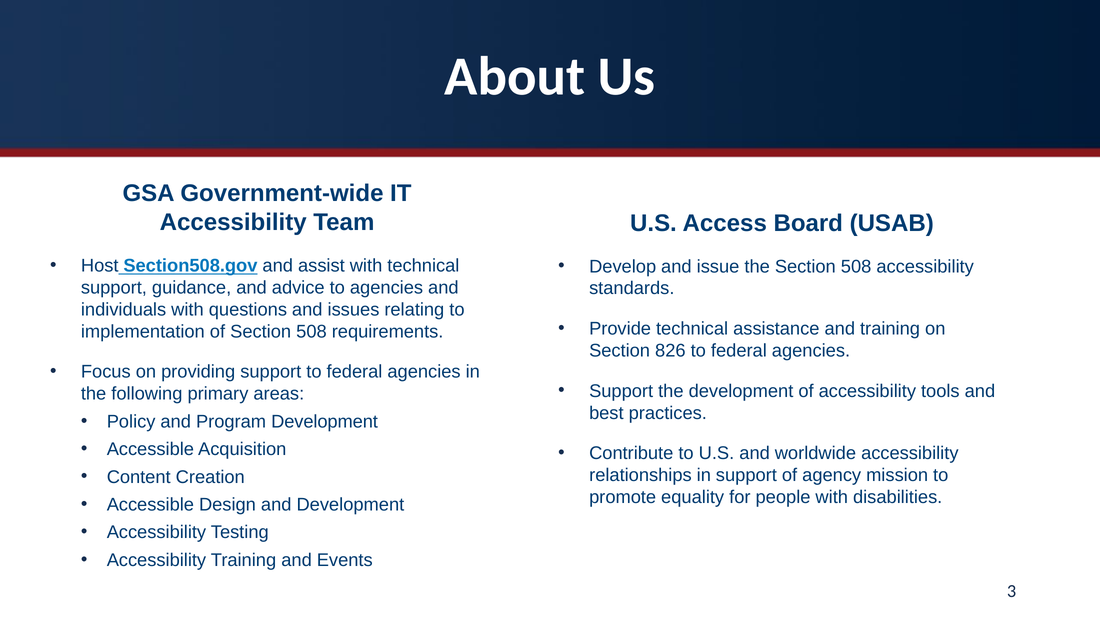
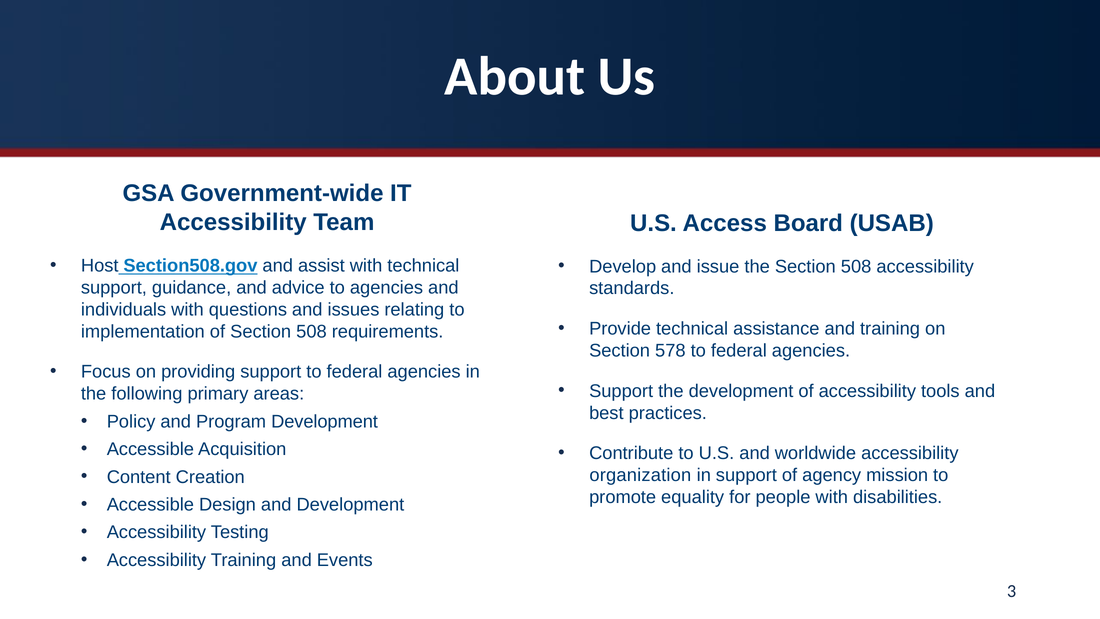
826: 826 -> 578 (670, 351)
relationships: relationships -> organization (640, 475)
